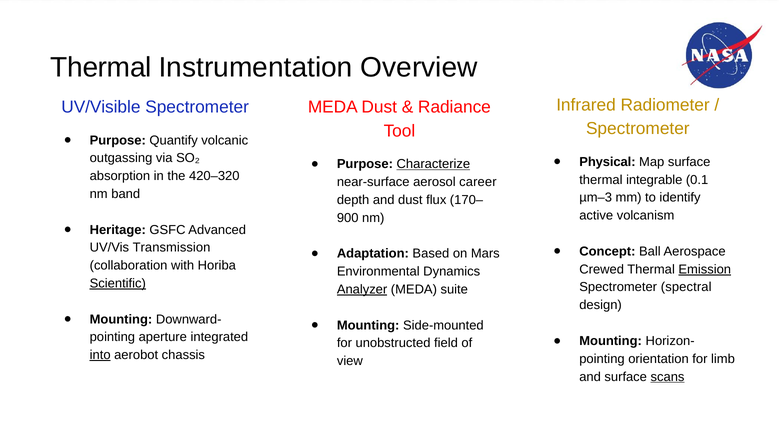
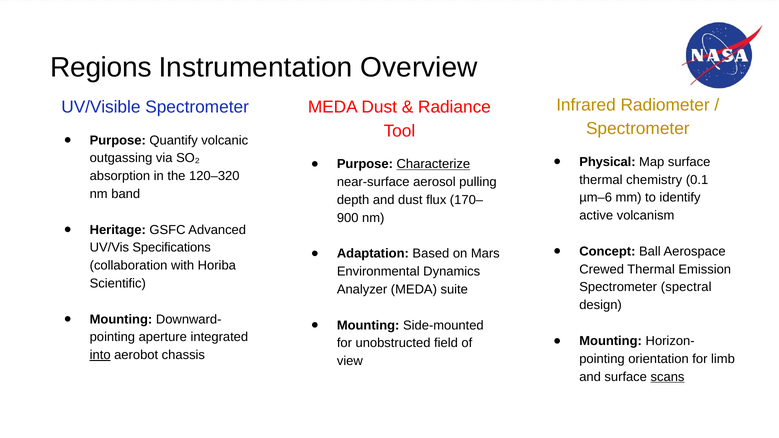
Thermal: Thermal -> Regions (101, 68)
420–320: 420–320 -> 120–320 (214, 176)
integrable: integrable -> chemistry (654, 180)
career: career -> pulling (478, 182)
µm–3: µm–3 -> µm–6 (596, 198)
Transmission: Transmission -> Specifications (172, 248)
Emission underline: present -> none (705, 269)
Scientific underline: present -> none (118, 284)
Analyzer underline: present -> none (362, 290)
